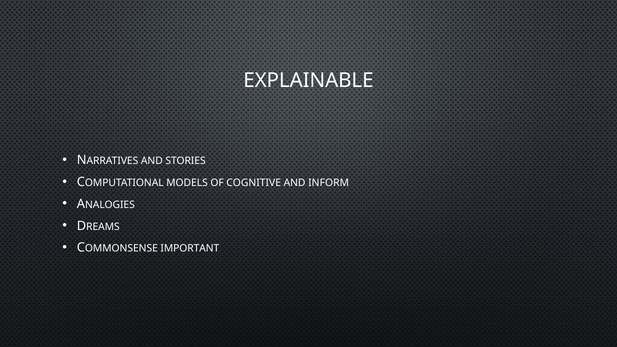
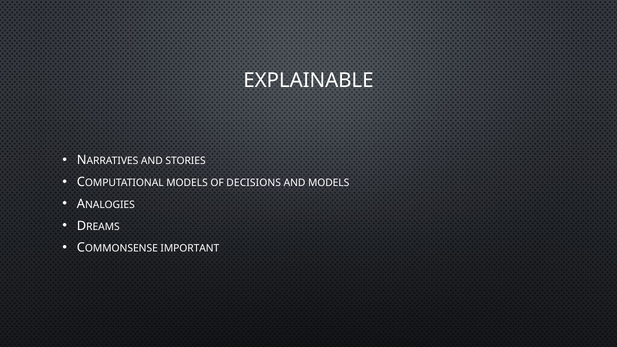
COGNITIVE: COGNITIVE -> DECISIONS (254, 183)
AND INFORM: INFORM -> MODELS (329, 183)
